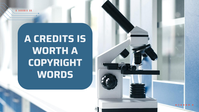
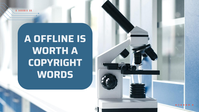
CREDITS: CREDITS -> OFFLINE (54, 39)
